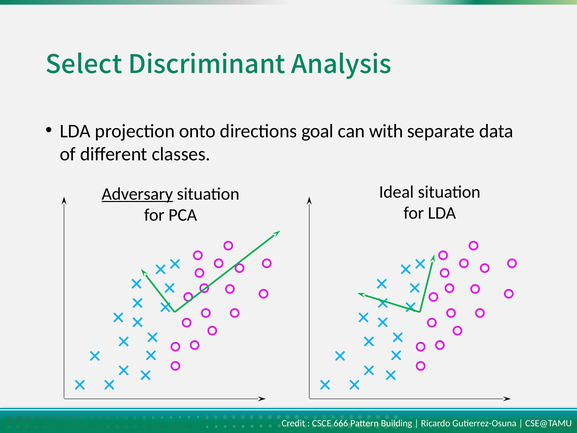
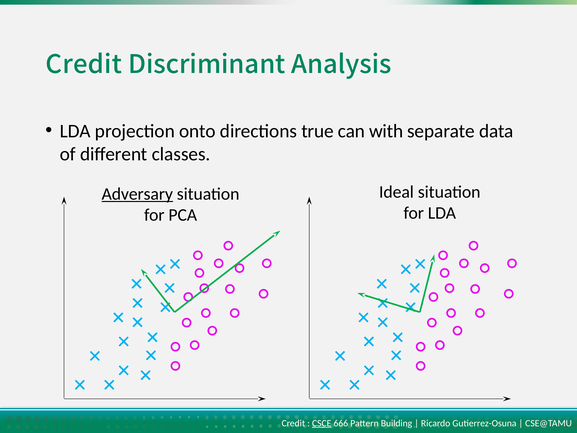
Select: Select -> Credit (84, 65)
goal: goal -> true (317, 131)
CSCE underline: none -> present (322, 423)
